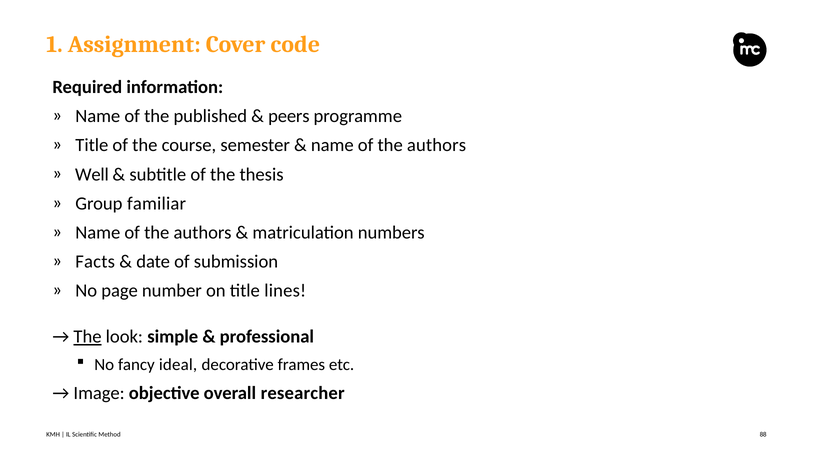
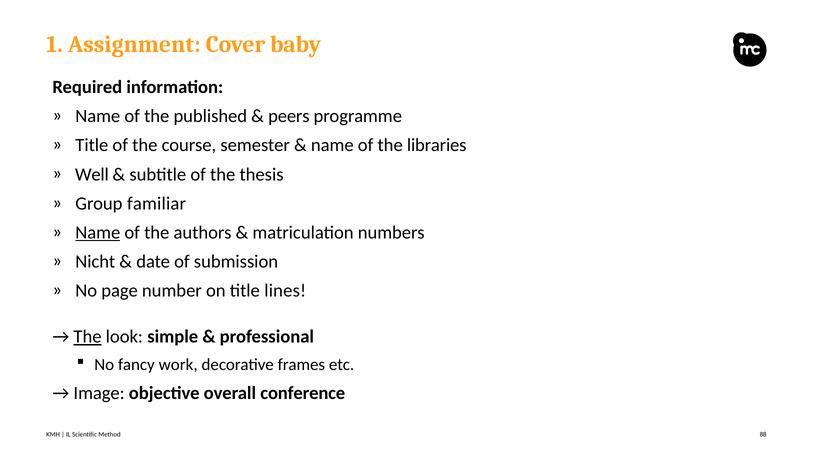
code: code -> baby (296, 44)
authors: authors -> libraries (437, 145)
Name underline: none -> present (98, 233)
Facts: Facts -> Nicht (95, 262)
ideal: ideal -> work (178, 365)
researcher: researcher -> conference (303, 393)
